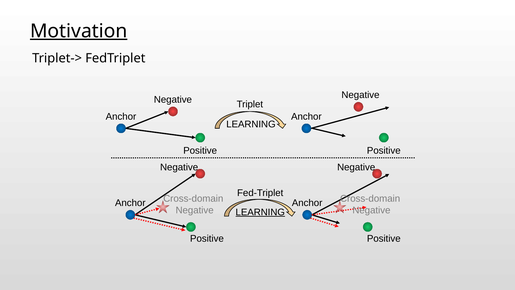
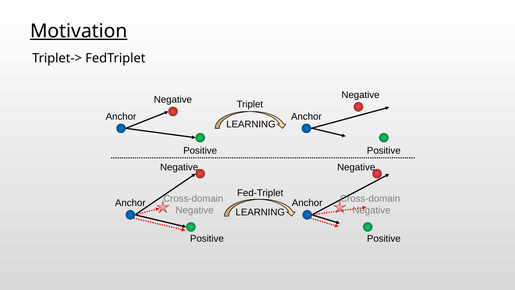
LEARNING underline: present -> none (260, 212)
